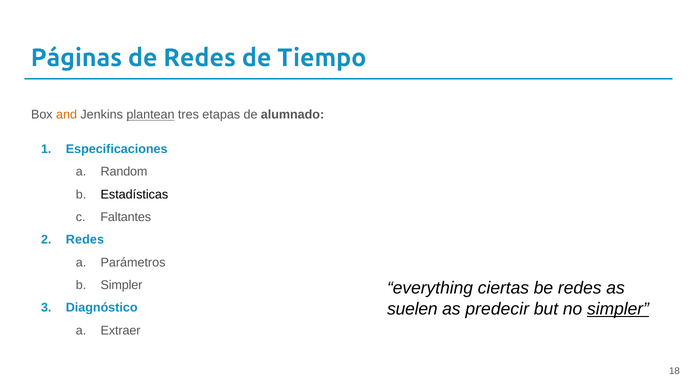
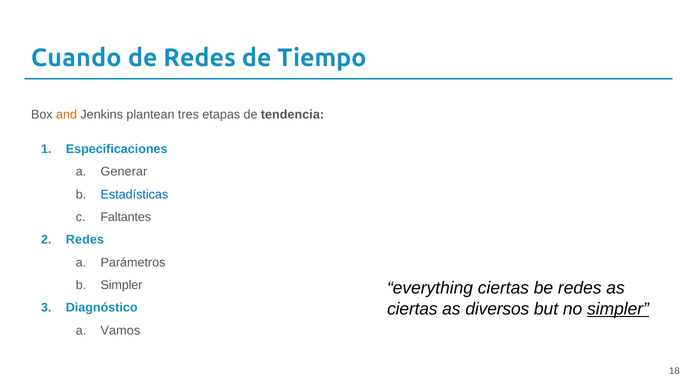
Páginas: Páginas -> Cuando (76, 58)
plantean underline: present -> none (151, 115)
alumnado: alumnado -> tendencia (292, 115)
Random: Random -> Generar (124, 172)
Estadísticas colour: black -> blue (134, 194)
suelen: suelen -> ciertas (412, 309)
predecir: predecir -> diversos (497, 309)
Extraer: Extraer -> Vamos (120, 330)
